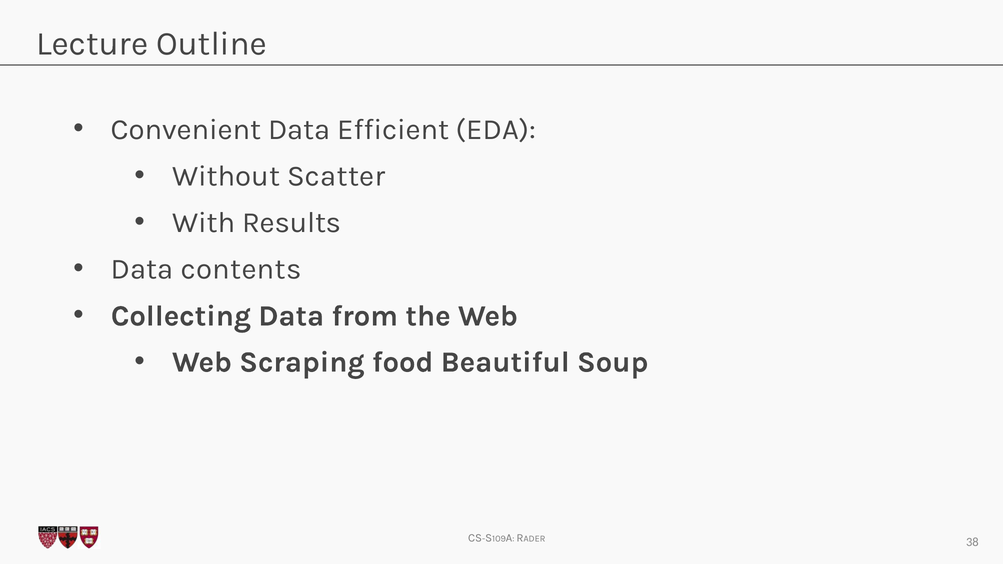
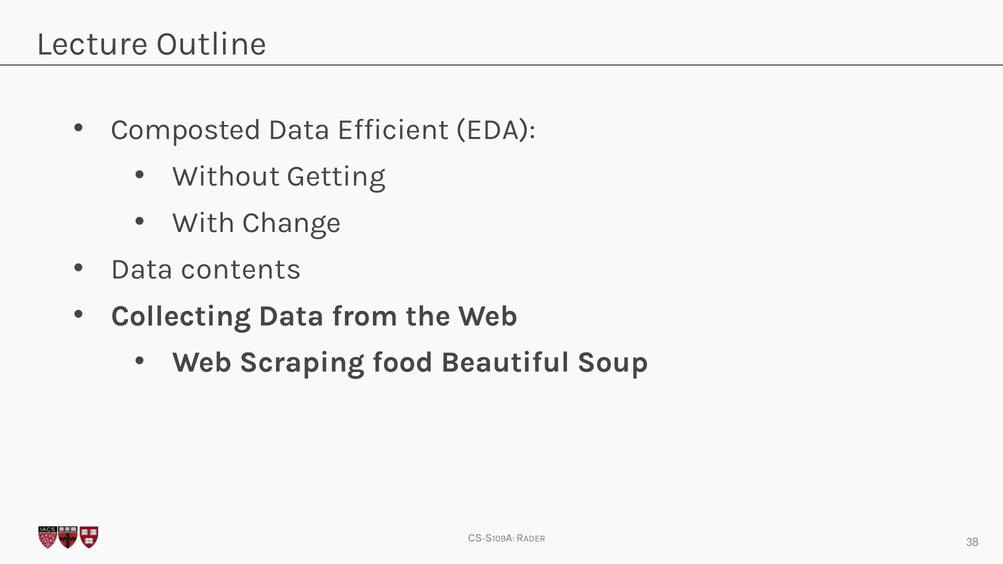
Convenient: Convenient -> Composted (186, 129)
Scatter: Scatter -> Getting (336, 176)
Results: Results -> Change (292, 223)
